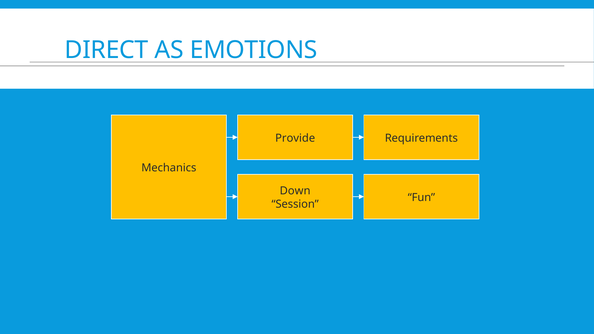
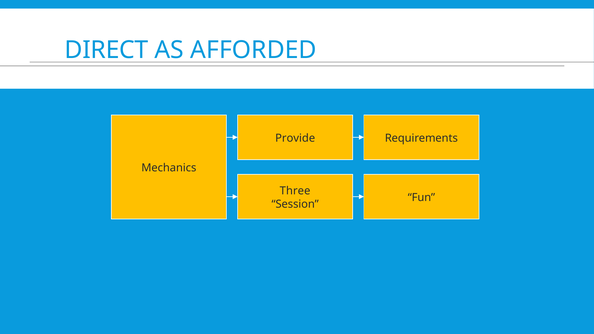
EMOTIONS: EMOTIONS -> AFFORDED (254, 50)
Down: Down -> Three (295, 191)
